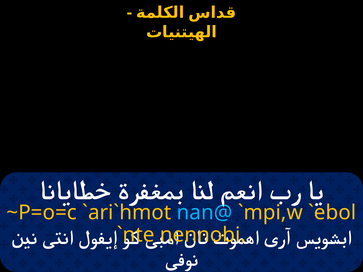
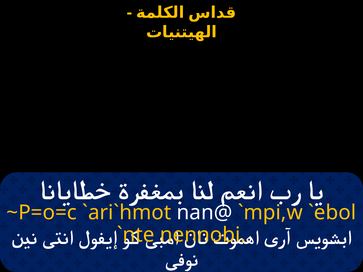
nan@ colour: light blue -> white (205, 213)
